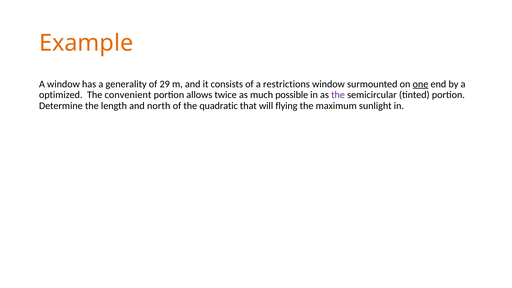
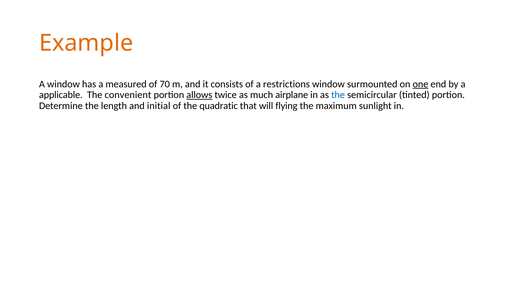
generality: generality -> measured (126, 84)
29: 29 -> 70 (165, 84)
optimized: optimized -> applicable (61, 95)
allows underline: none -> present (199, 95)
possible: possible -> airplane (292, 95)
the colour: purple -> blue (338, 95)
north: north -> initial (159, 106)
